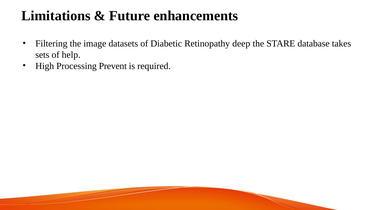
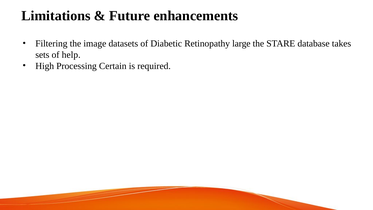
deep: deep -> large (241, 44)
Prevent: Prevent -> Certain (113, 66)
